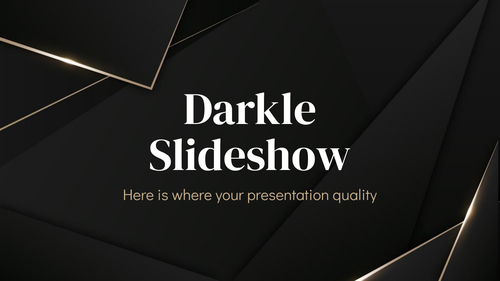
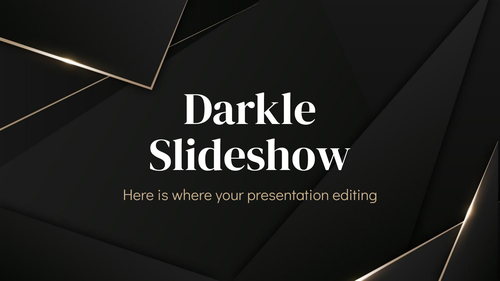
quality: quality -> editing (355, 195)
